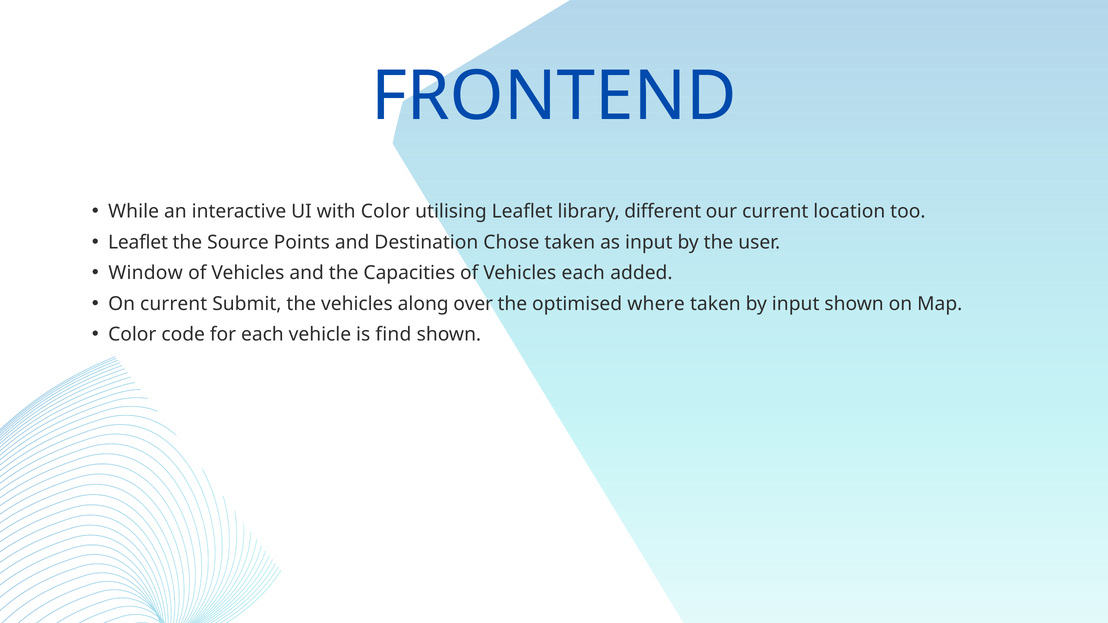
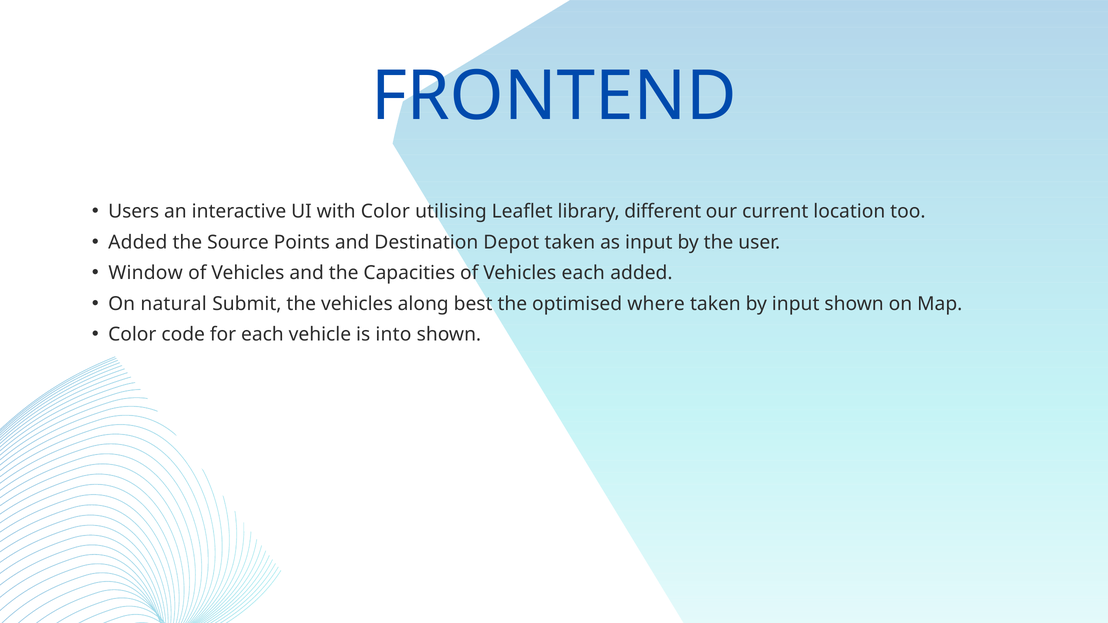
While: While -> Users (134, 212)
Leaflet: Leaflet -> Added (138, 242)
Chose: Chose -> Depot (511, 242)
On current: current -> natural (174, 304)
over: over -> best (473, 304)
find: find -> into (393, 335)
